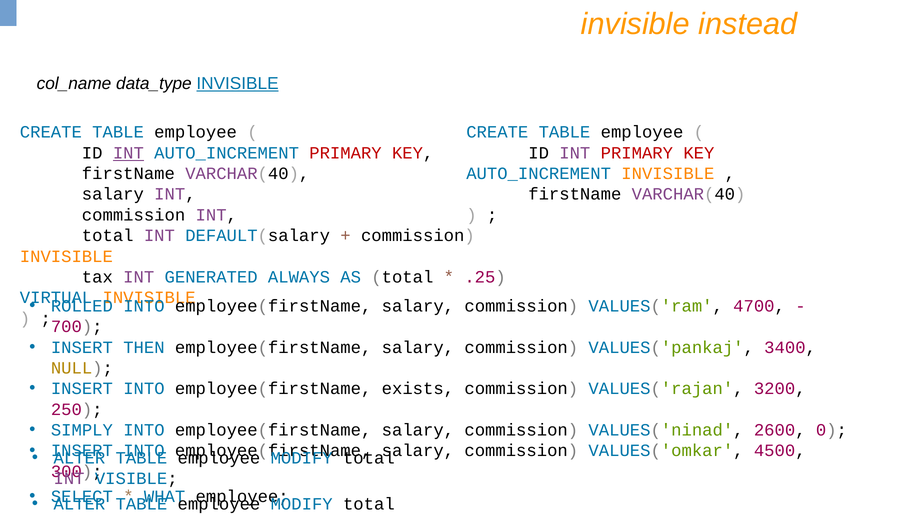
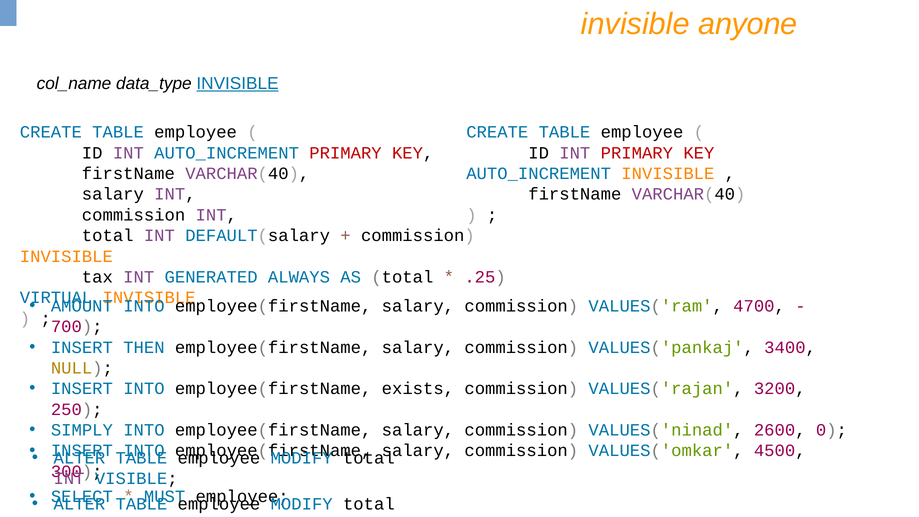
instead: instead -> anyone (748, 24)
INT underline: present -> none (128, 153)
ROLLED: ROLLED -> AMOUNT (82, 306)
WHAT: WHAT -> MUST (165, 497)
